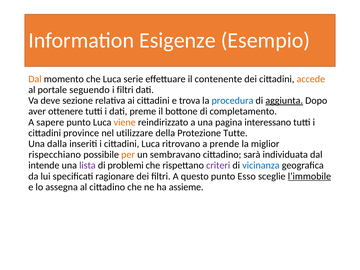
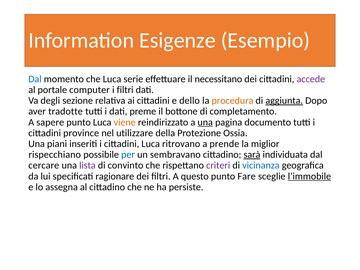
Dal colour: orange -> blue (35, 79)
contenente: contenente -> necessitano (218, 79)
accede colour: orange -> purple (311, 79)
seguendo: seguendo -> computer (90, 90)
deve: deve -> degli (50, 101)
trova: trova -> dello (190, 101)
procedura colour: blue -> orange (232, 101)
ottenere: ottenere -> tradotte (66, 111)
una underline: none -> present (205, 122)
interessano: interessano -> documento (268, 122)
Tutte: Tutte -> Ossia (235, 133)
dalla: dalla -> piani (57, 144)
per colour: orange -> blue (128, 155)
sarà underline: none -> present (252, 155)
intende: intende -> cercare (44, 165)
problemi: problemi -> convinto (126, 165)
Esso: Esso -> Fare (247, 176)
assieme: assieme -> persiste (186, 187)
